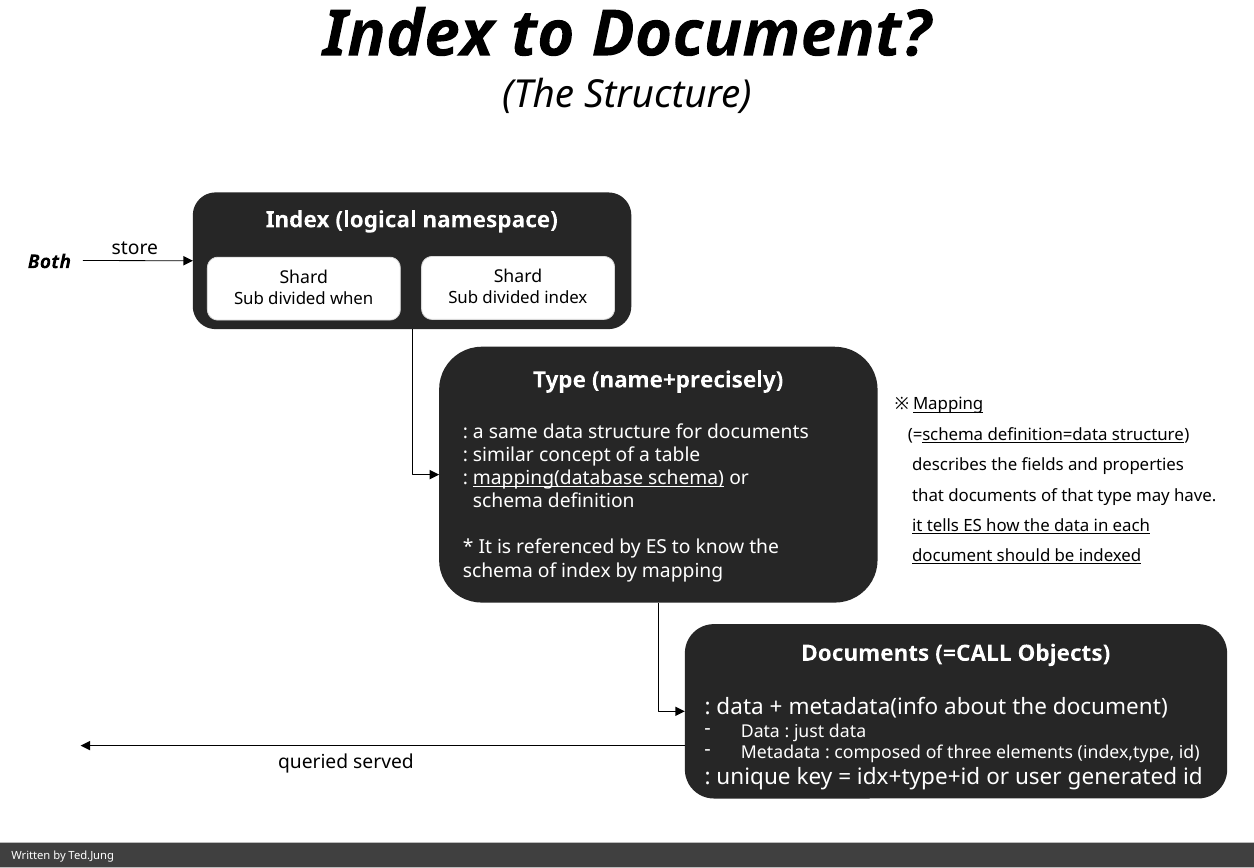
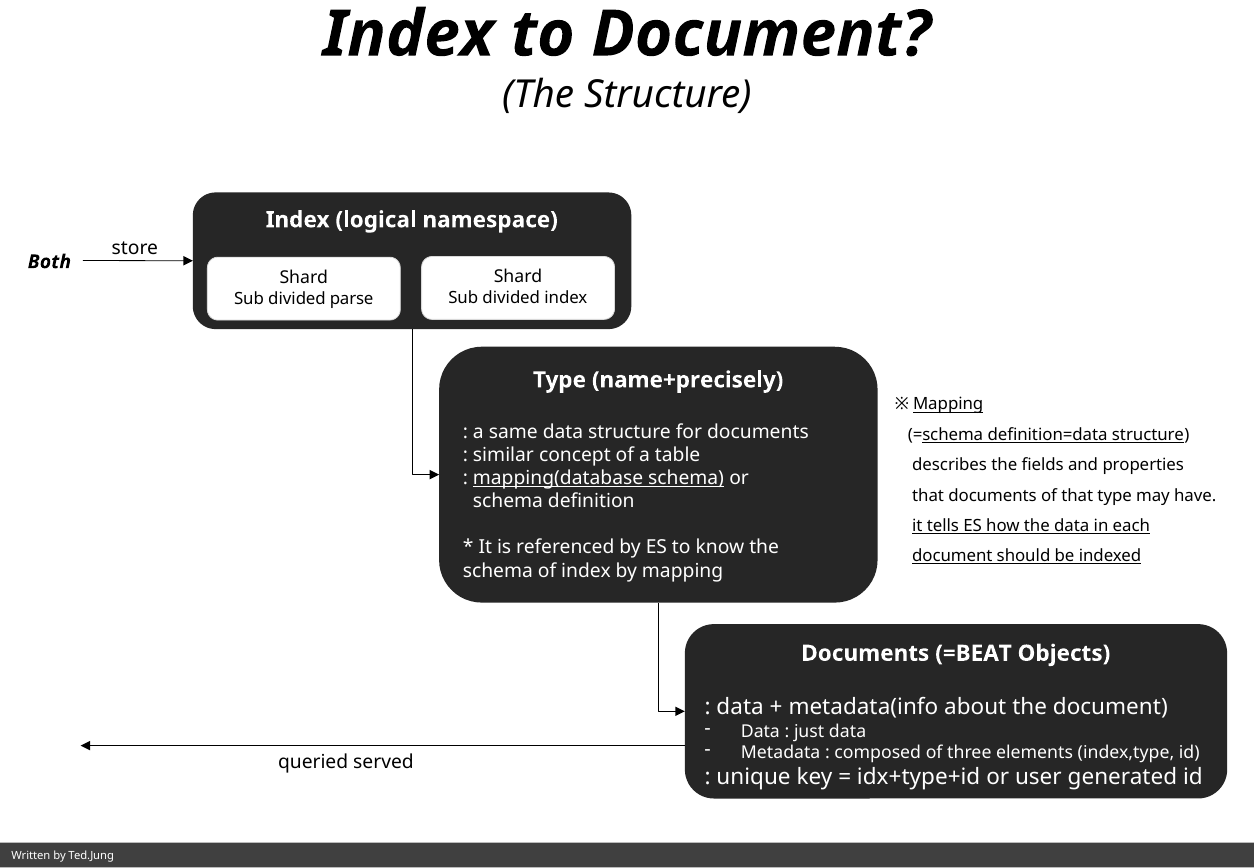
when: when -> parse (352, 298)
=CALL: =CALL -> =BEAT (974, 653)
